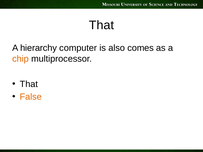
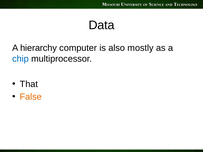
That: That -> Data (102, 25)
comes: comes -> mostly (141, 48)
chip colour: orange -> blue (20, 59)
